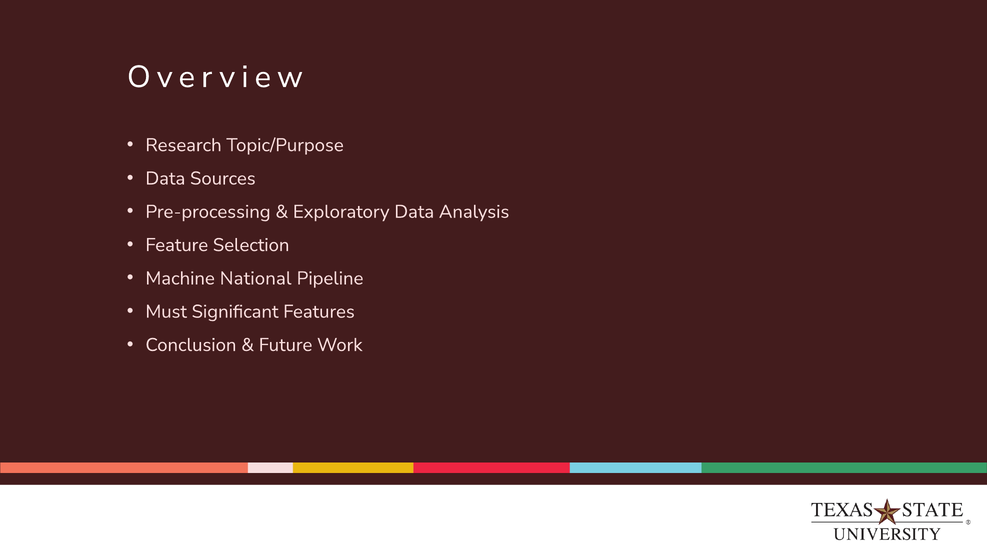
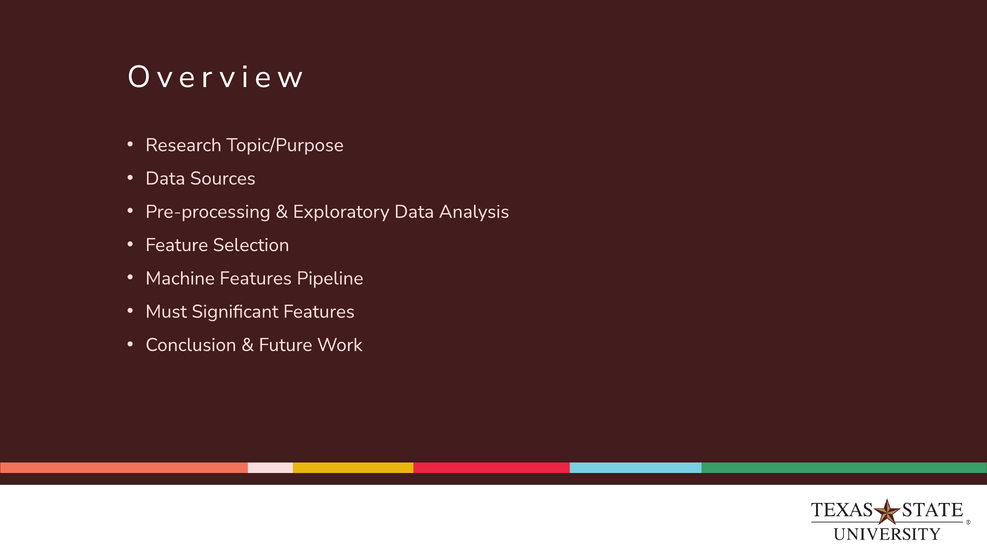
Machine National: National -> Features (256, 278)
